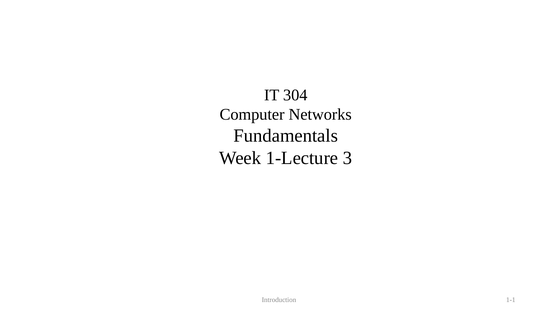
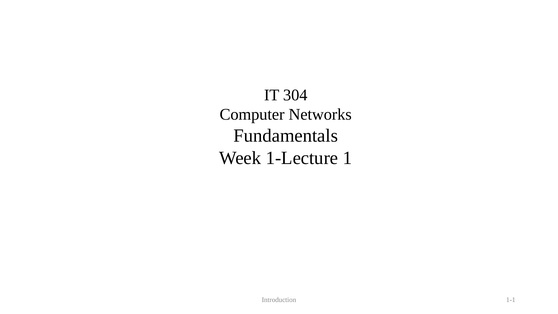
3: 3 -> 1 (347, 158)
